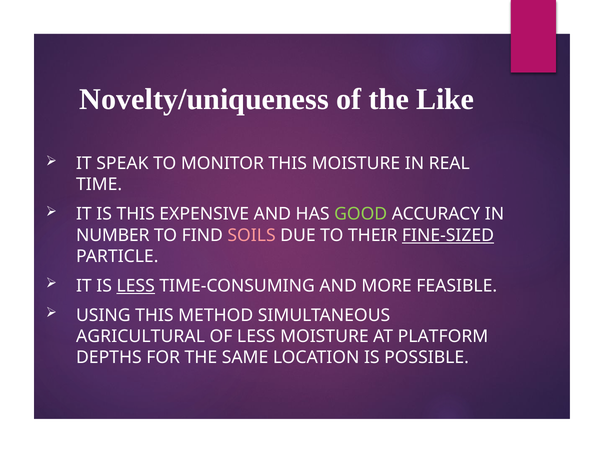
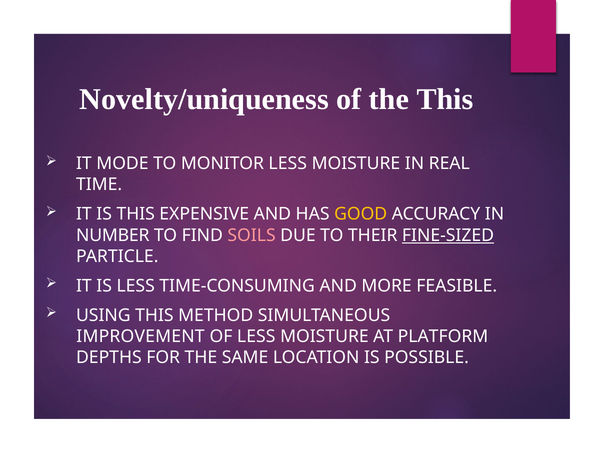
the Like: Like -> This (445, 99)
SPEAK: SPEAK -> MODE (122, 164)
MONITOR THIS: THIS -> LESS (288, 164)
GOOD colour: light green -> yellow (361, 214)
LESS underline: present -> none (136, 286)
AGRICULTURAL: AGRICULTURAL -> IMPROVEMENT (140, 337)
